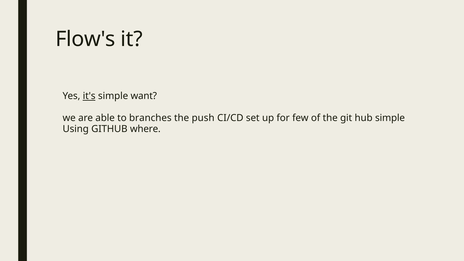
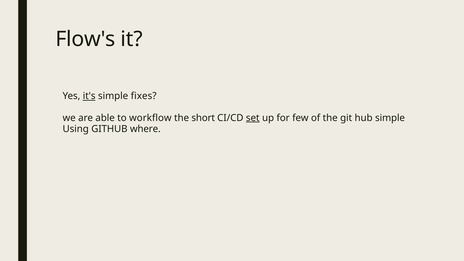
want: want -> fixes (144, 96)
branches: branches -> workflow (150, 118)
push: push -> short (203, 118)
set underline: none -> present (253, 118)
